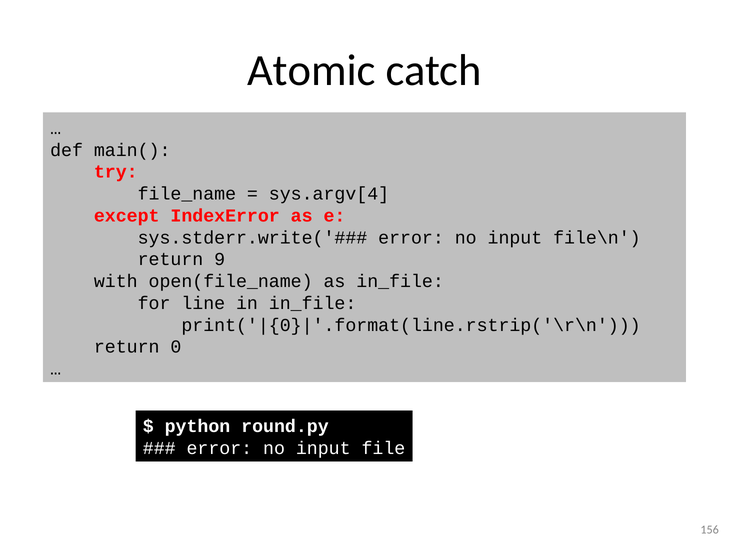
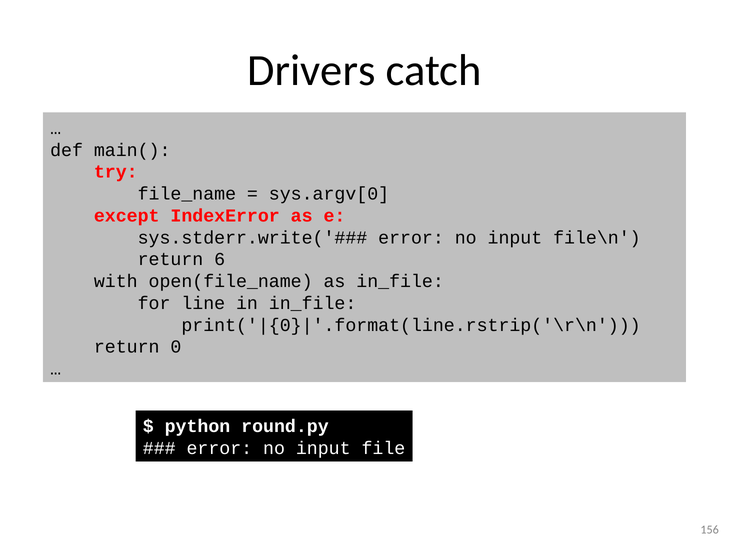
Atomic: Atomic -> Drivers (311, 71)
sys.argv[4: sys.argv[4 -> sys.argv[0 (329, 194)
9: 9 -> 6 (220, 259)
